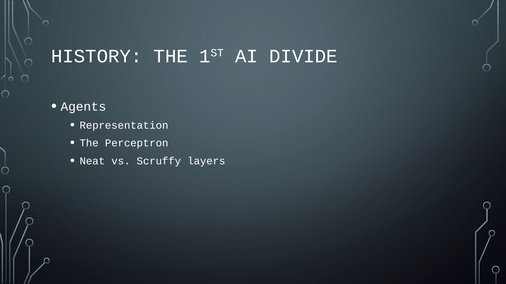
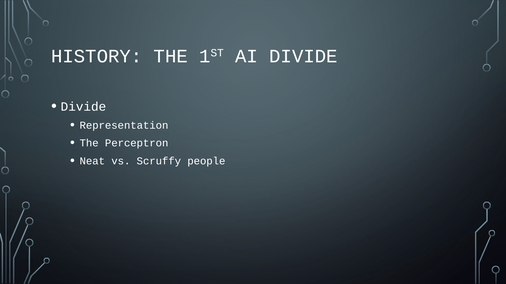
Agents: Agents -> Divide (83, 107)
layers: layers -> people (206, 161)
